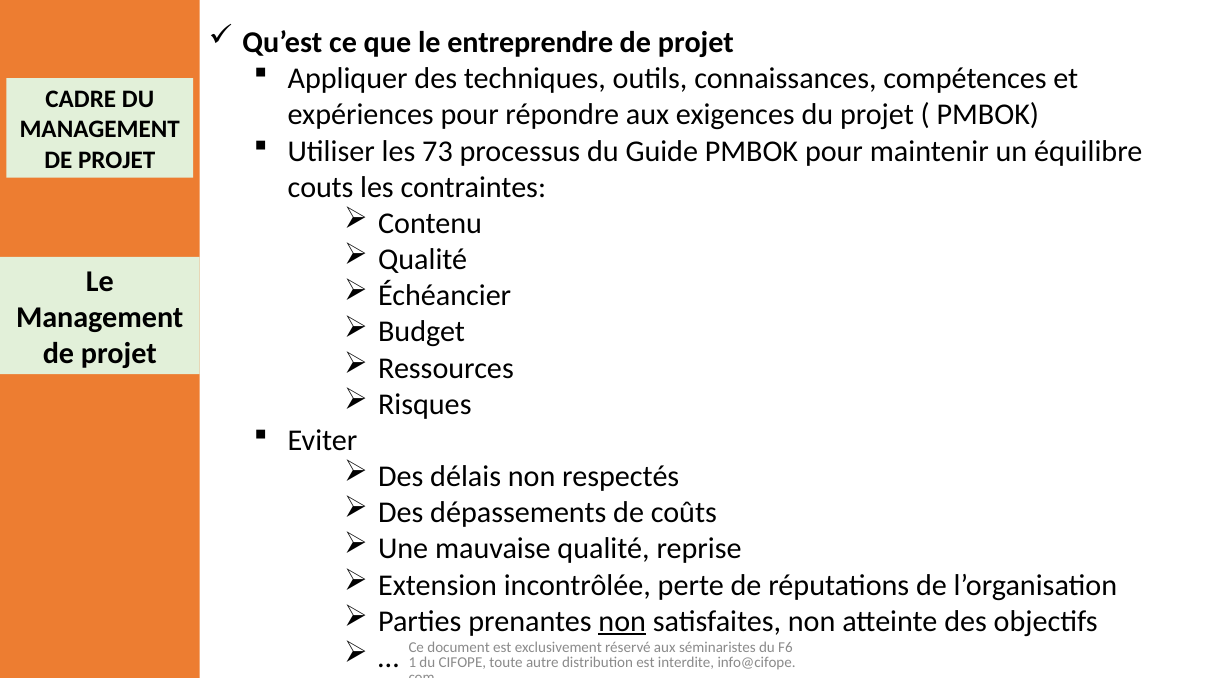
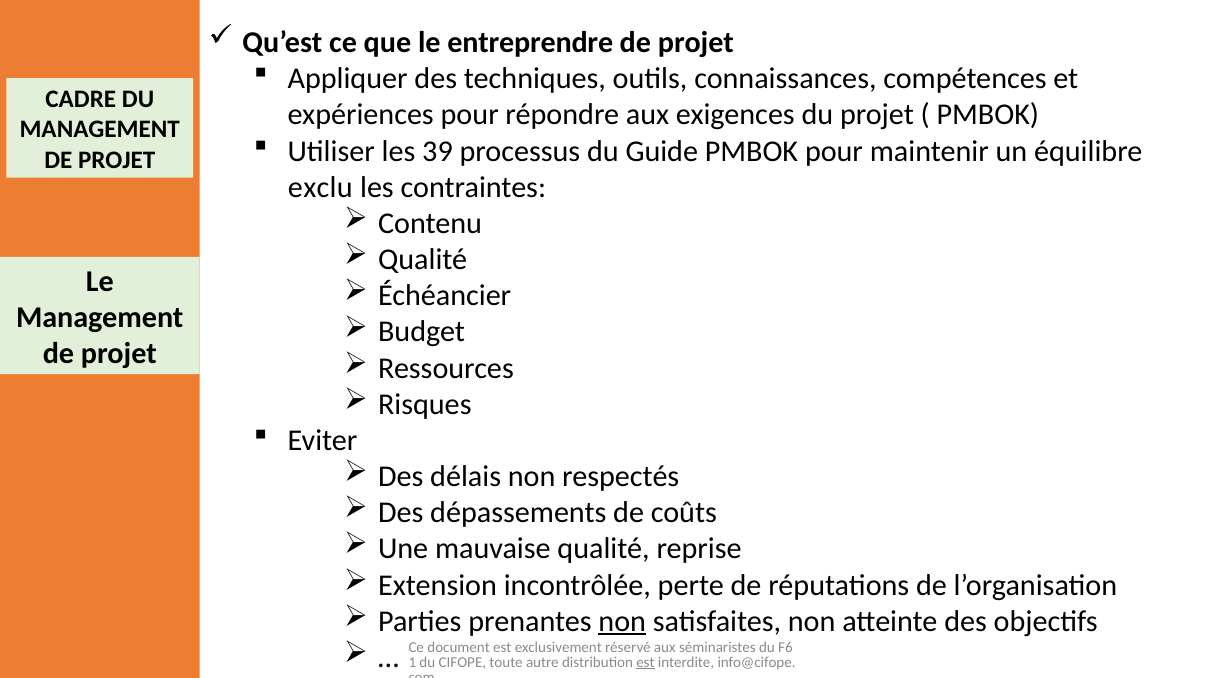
73: 73 -> 39 (438, 151)
couts: couts -> exclu (320, 187)
est underline: none -> present (645, 663)
